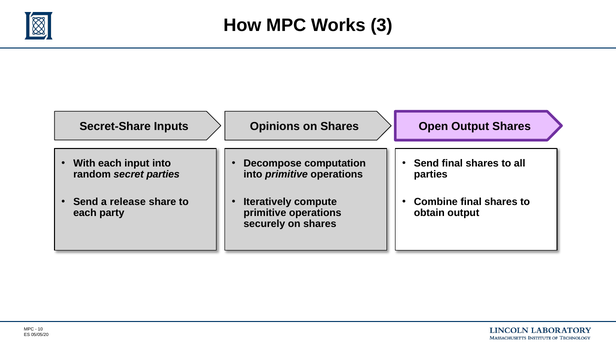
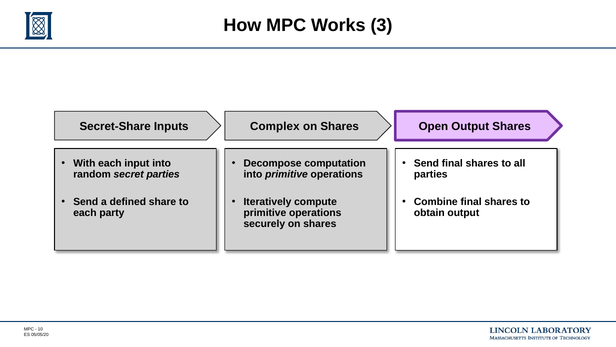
Opinions: Opinions -> Complex (275, 126)
release: release -> defined (128, 201)
